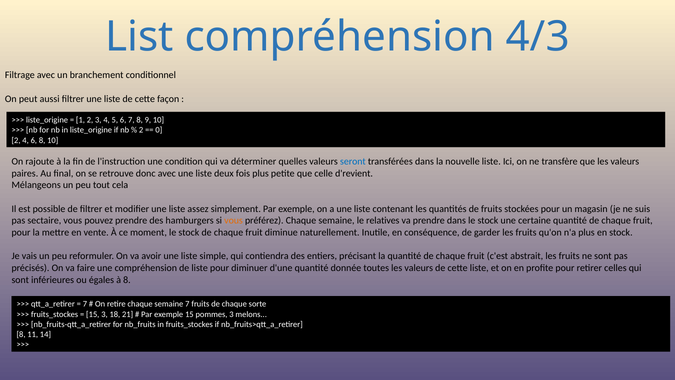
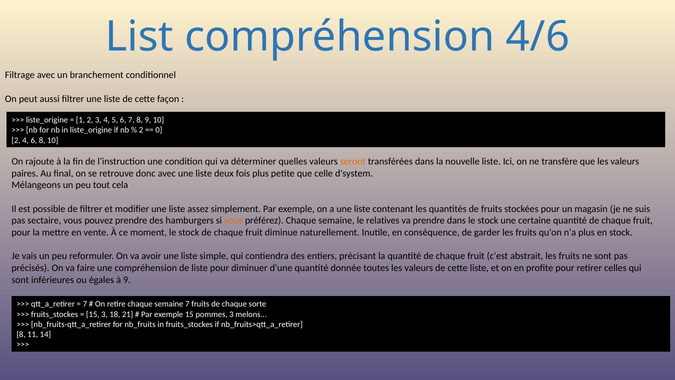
4/3: 4/3 -> 4/6 (538, 37)
seront colour: blue -> orange (353, 161)
d'revient: d'revient -> d'system (354, 173)
à 8: 8 -> 9 (127, 280)
